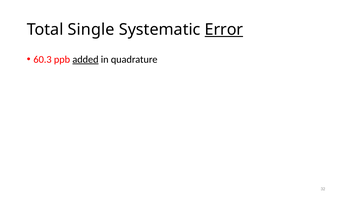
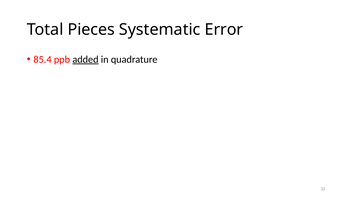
Single: Single -> Pieces (91, 30)
Error underline: present -> none (224, 30)
60.3: 60.3 -> 85.4 (43, 60)
